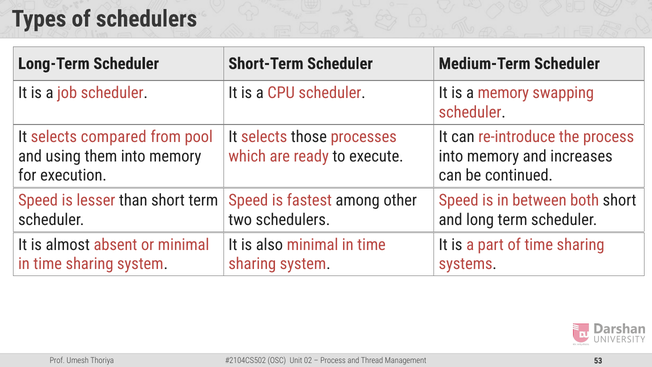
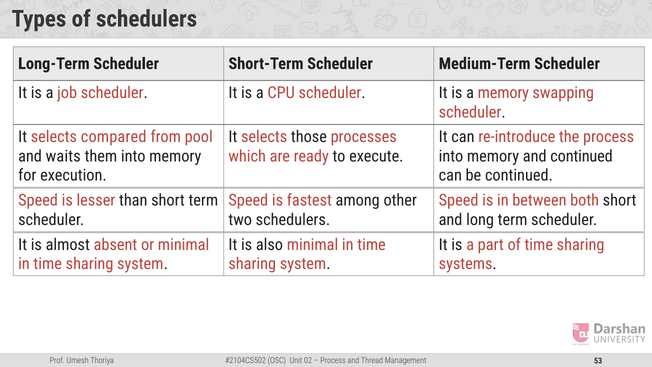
using: using -> waits (63, 156)
and increases: increases -> continued (582, 156)
